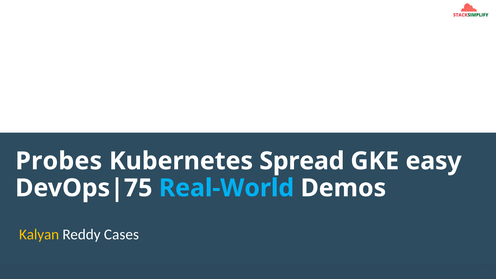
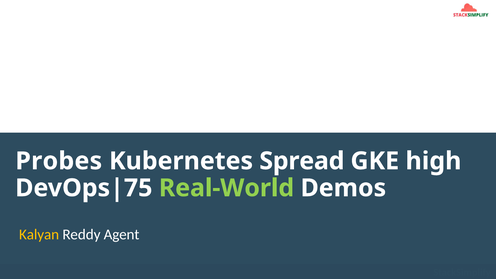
easy: easy -> high (433, 161)
Real-World colour: light blue -> light green (226, 188)
Cases: Cases -> Agent (122, 235)
